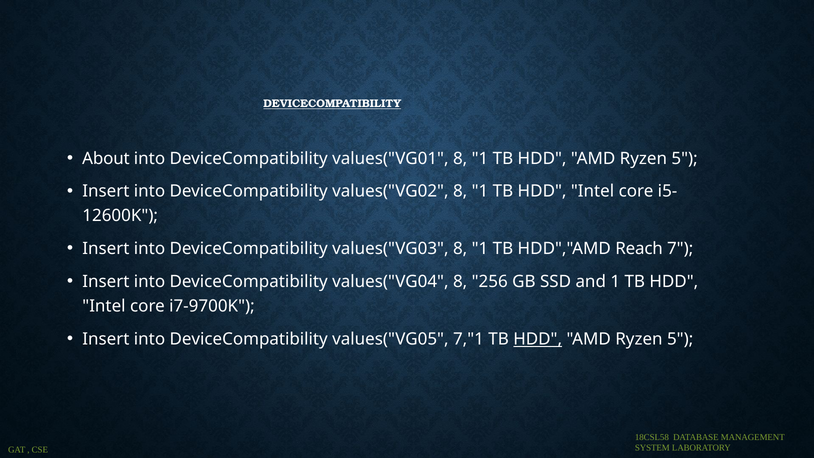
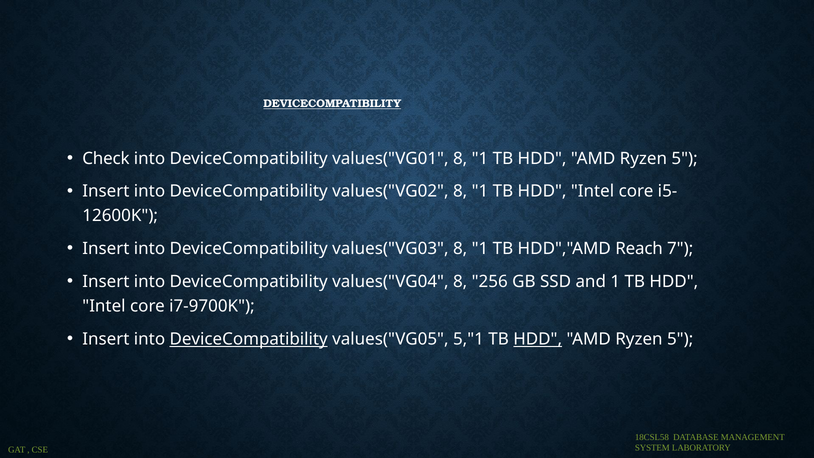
About: About -> Check (106, 158)
DeviceCompatibility underline: none -> present (249, 339)
7,"1: 7,"1 -> 5,"1 (468, 339)
